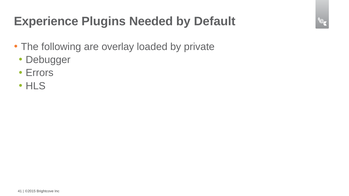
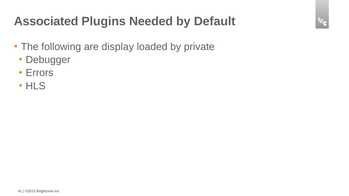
Experience: Experience -> Associated (46, 21)
overlay: overlay -> display (118, 47)
